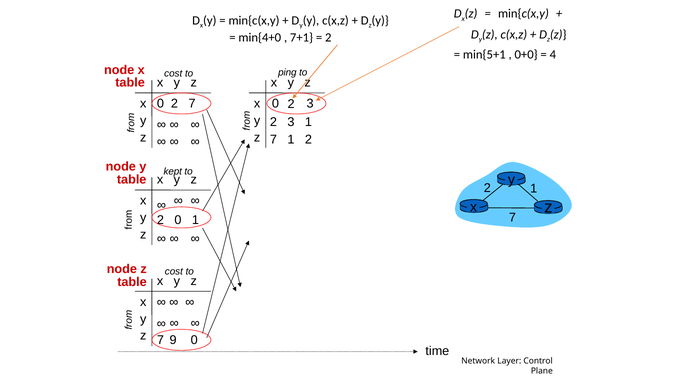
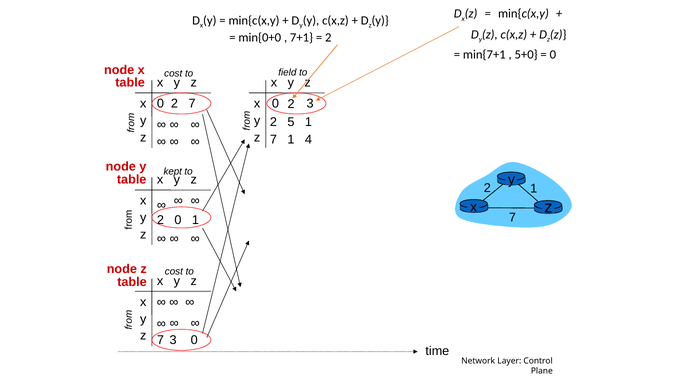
min{4+0: min{4+0 -> min{0+0 (260, 38)
min{5+1: min{5+1 -> min{7+1 (484, 55)
0+0: 0+0 -> 5+0 (526, 55)
4: 4 -> 0 (553, 55)
ping: ping -> field (287, 72)
2 3: 3 -> 5 (291, 122)
7 1 2: 2 -> 4 (308, 140)
7 9: 9 -> 3 (173, 340)
